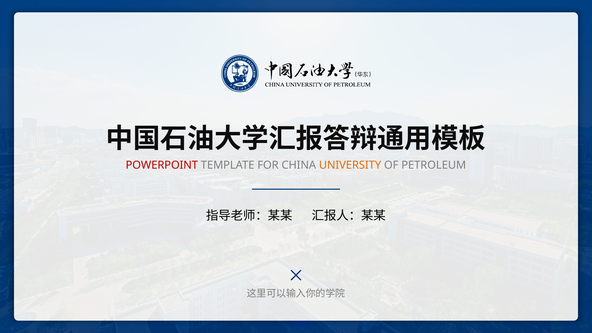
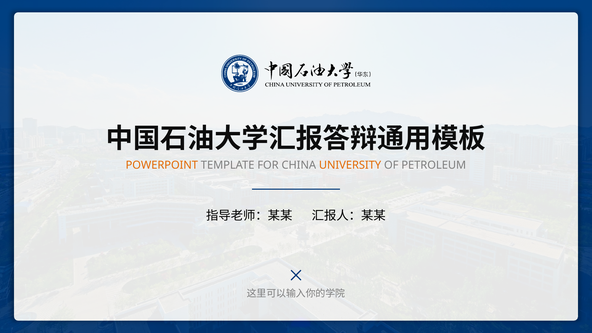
POWERPOINT colour: red -> orange (162, 165)
